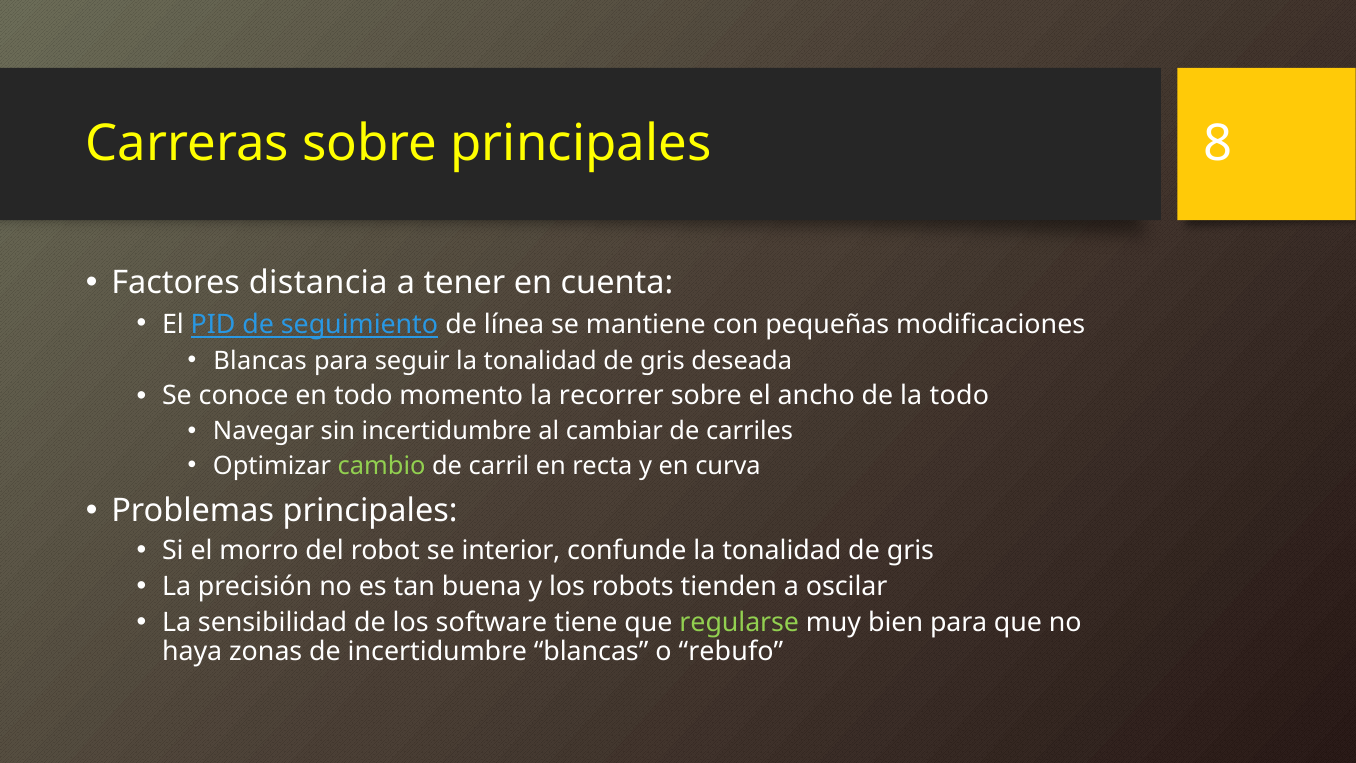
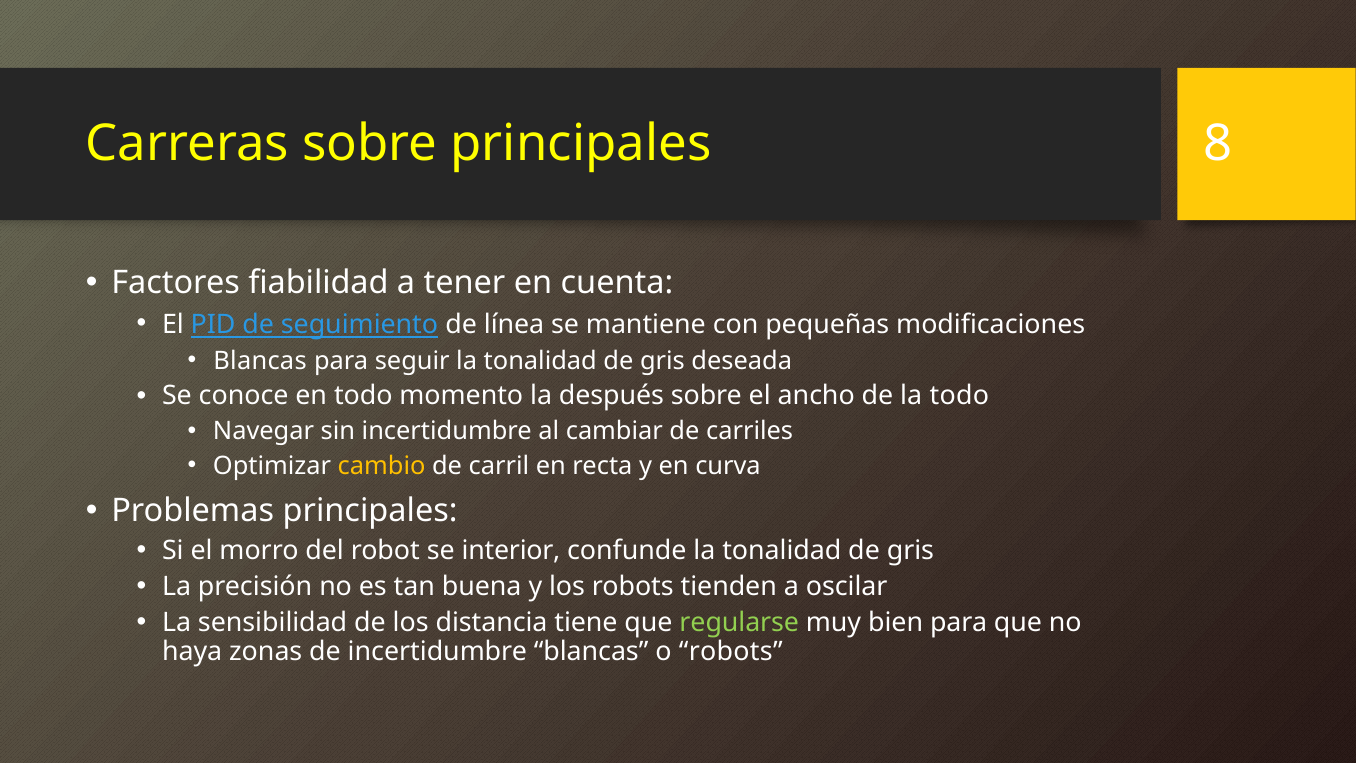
distancia: distancia -> fiabilidad (318, 282)
recorrer: recorrer -> después (611, 396)
cambio colour: light green -> yellow (382, 466)
software: software -> distancia (492, 622)
o rebufo: rebufo -> robots (731, 651)
